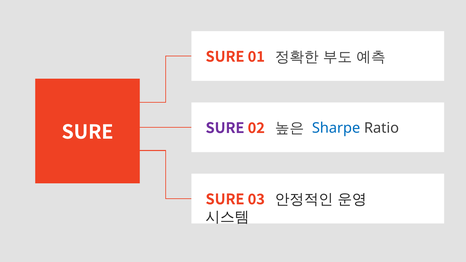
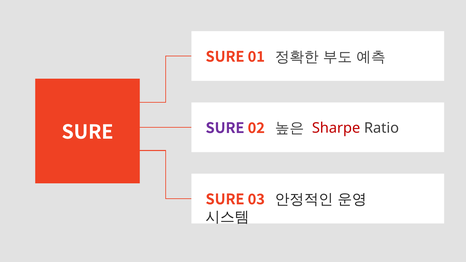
Sharpe colour: blue -> red (336, 128)
